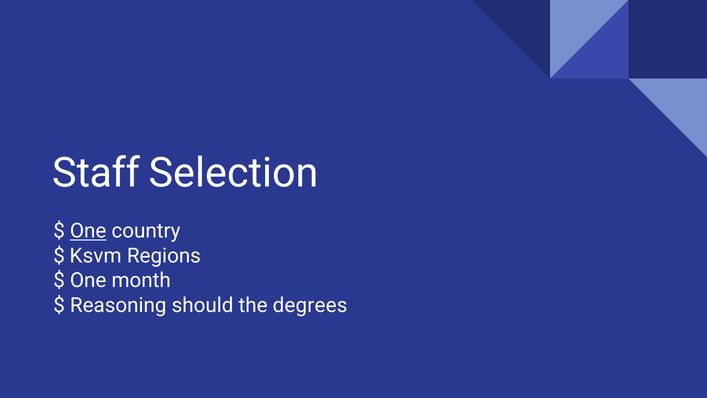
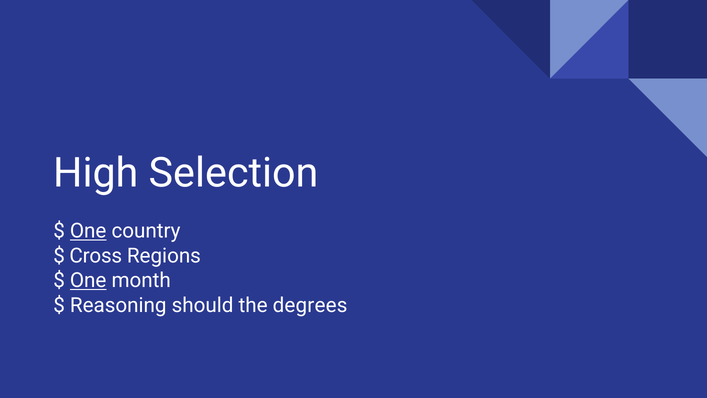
Staff: Staff -> High (96, 173)
Ksvm: Ksvm -> Cross (96, 256)
One underline: none -> present (88, 280)
